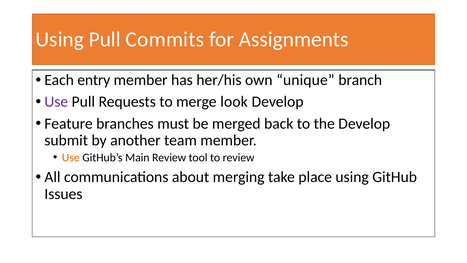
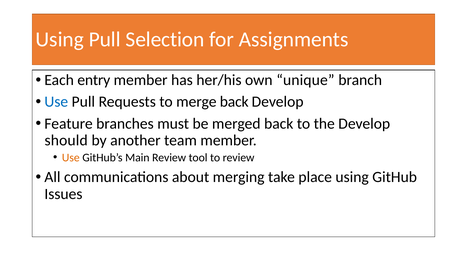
Commits: Commits -> Selection (165, 39)
Use colour: purple -> blue (56, 102)
merge look: look -> back (234, 102)
submit: submit -> should (66, 140)
